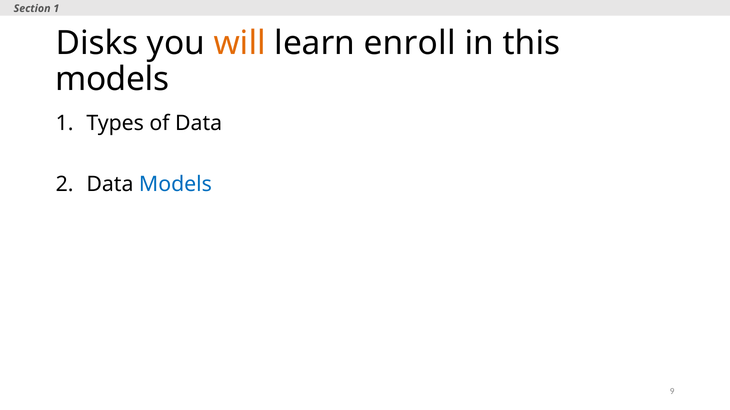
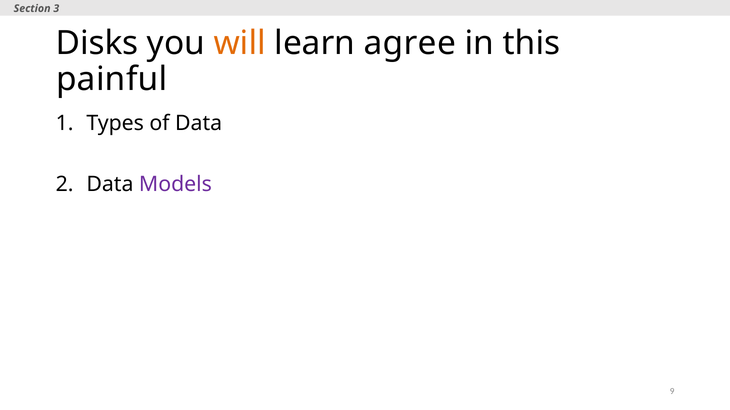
Section 1: 1 -> 3 (56, 8)
enroll: enroll -> agree (410, 43)
models: models -> painful (112, 79)
Models colour: blue -> purple (175, 184)
